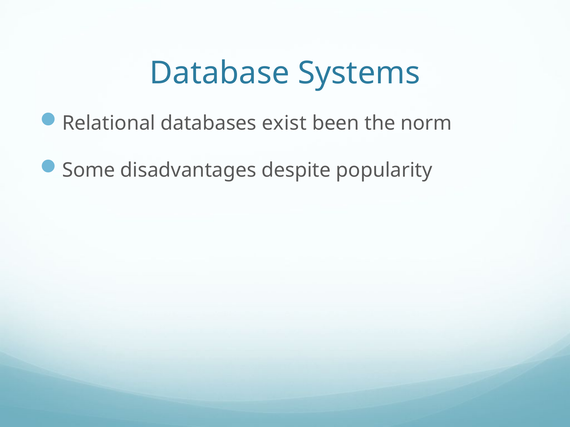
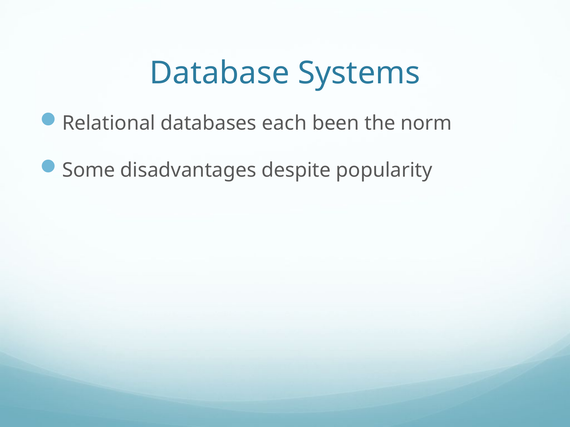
exist: exist -> each (284, 123)
